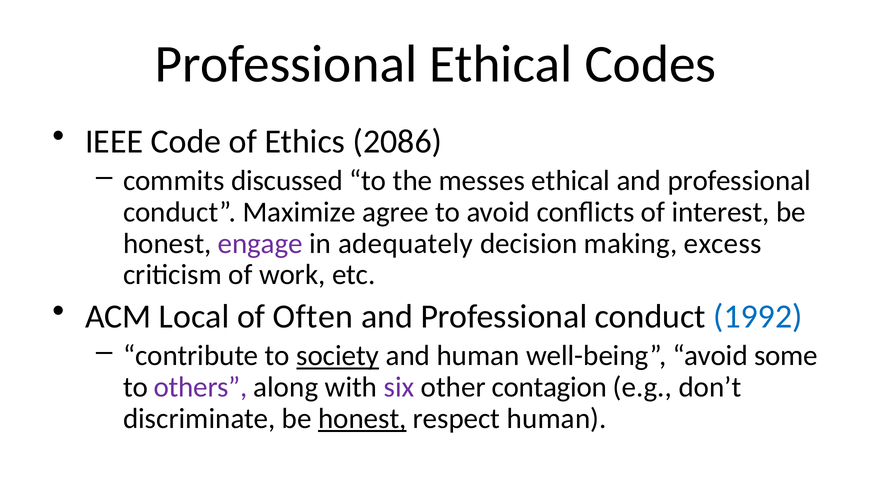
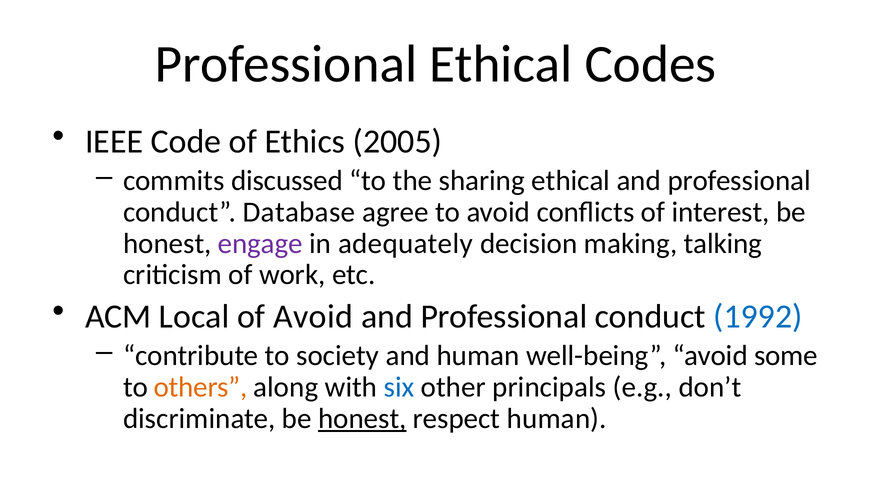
2086: 2086 -> 2005 (397, 142)
messes: messes -> sharing (482, 181)
Maximize: Maximize -> Database (299, 212)
excess: excess -> talking (723, 244)
of Often: Often -> Avoid (313, 317)
society underline: present -> none (338, 356)
others colour: purple -> orange (201, 388)
six colour: purple -> blue (399, 388)
contagion: contagion -> principals (549, 388)
